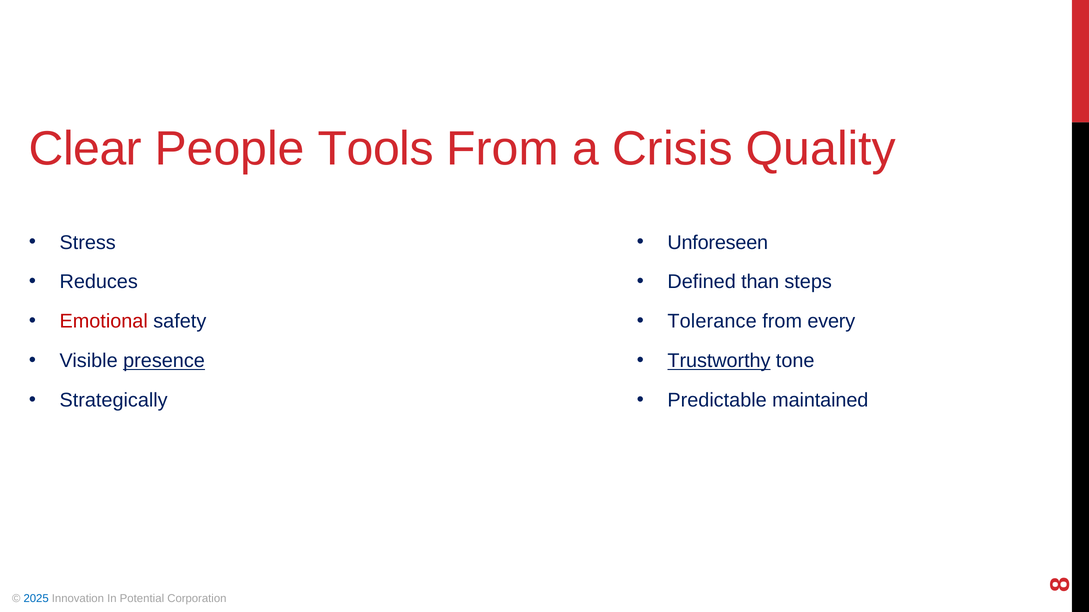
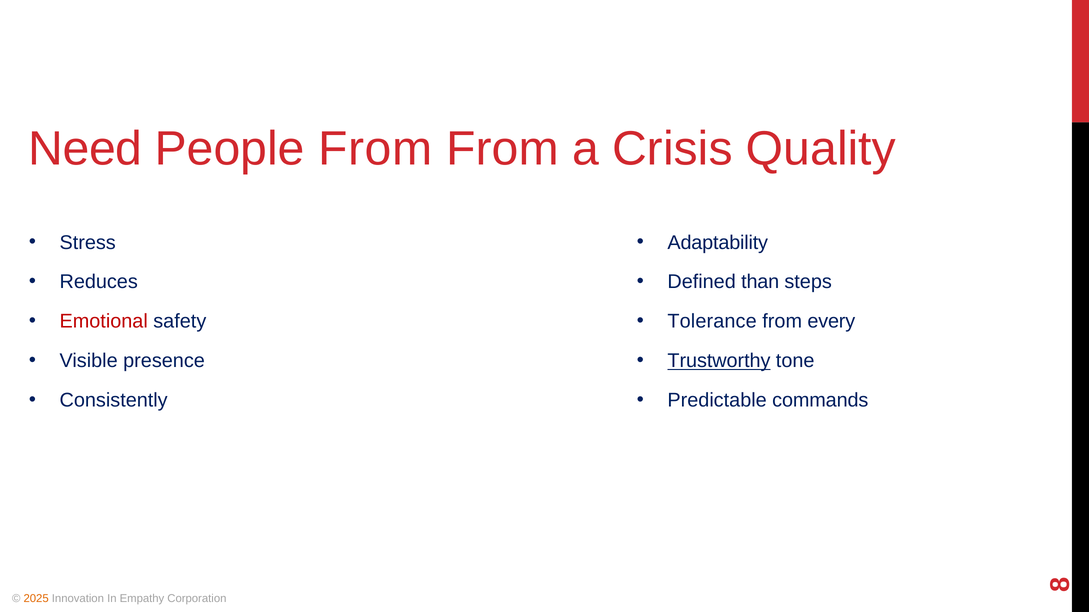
Clear: Clear -> Need (85, 149)
People Tools: Tools -> From (375, 149)
Unforeseen: Unforeseen -> Adaptability (718, 243)
presence underline: present -> none (164, 361)
Strategically: Strategically -> Consistently (114, 401)
maintained: maintained -> commands (820, 401)
2025 colour: blue -> orange (36, 599)
Potential: Potential -> Empathy (142, 599)
